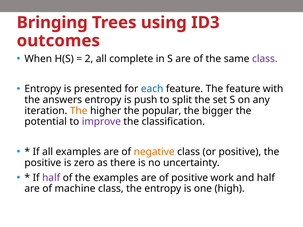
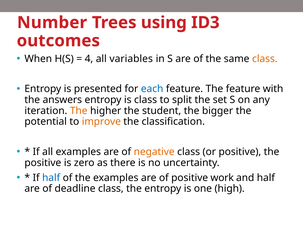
Bringing: Bringing -> Number (52, 23)
2: 2 -> 4 (89, 59)
complete: complete -> variables (131, 59)
class colour: purple -> orange (265, 59)
is push: push -> class (146, 100)
popular: popular -> student (162, 111)
improve colour: purple -> orange (101, 122)
half colour: purple -> blue (51, 178)
machine: machine -> deadline (75, 189)
